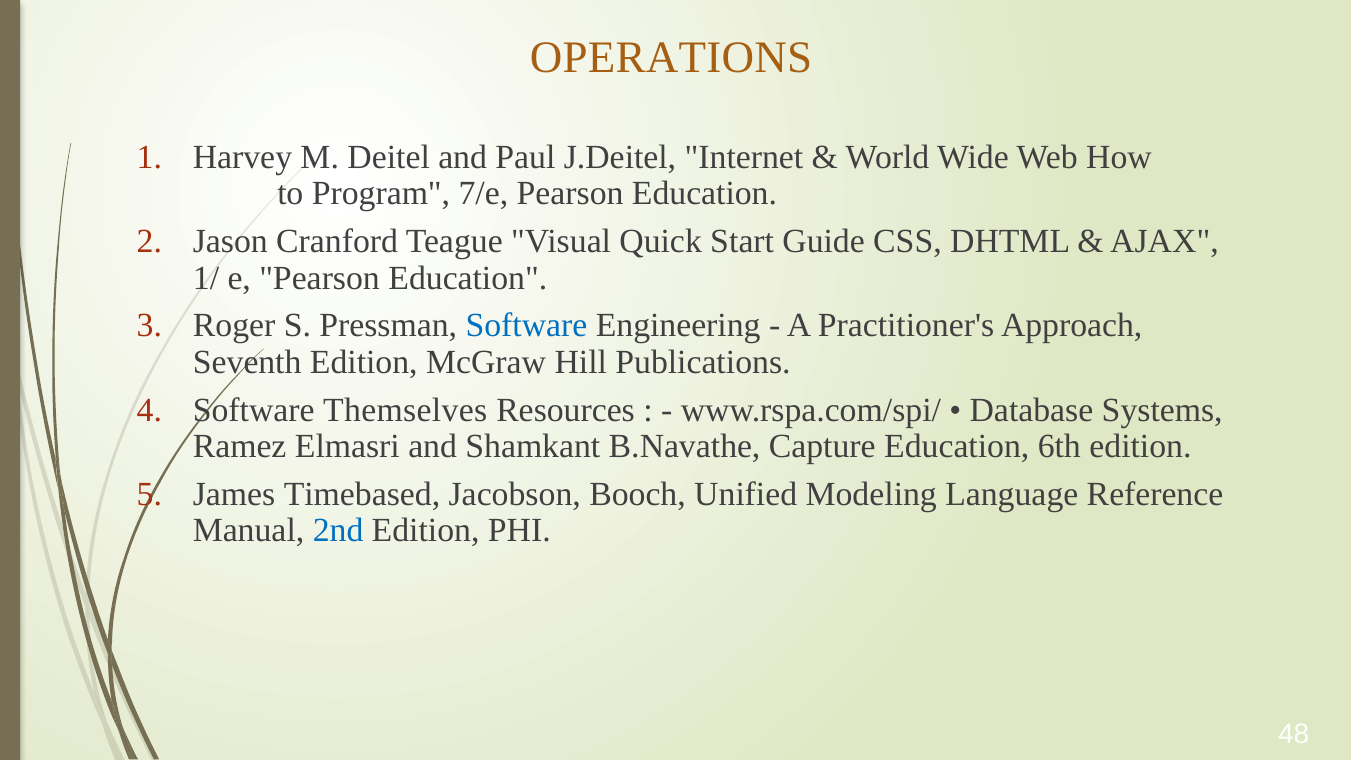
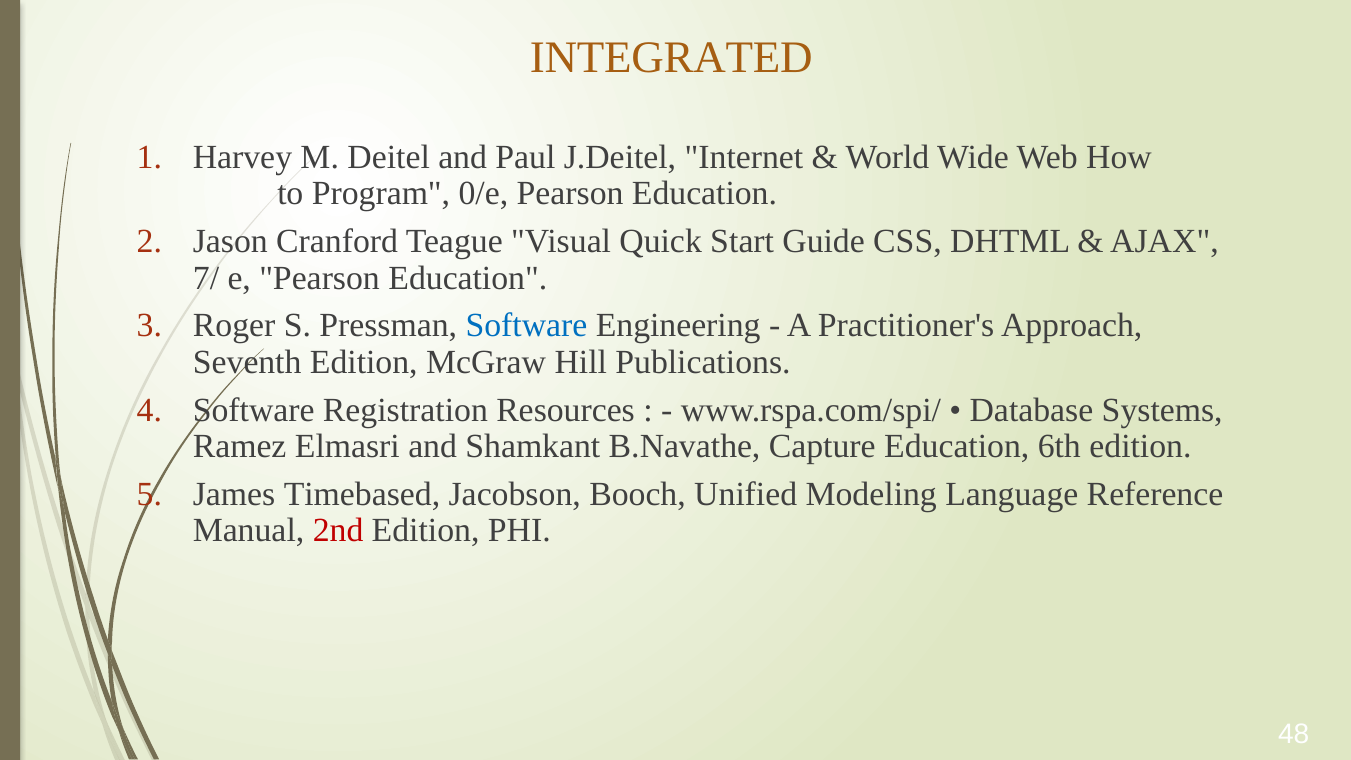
OPERATIONS: OPERATIONS -> INTEGRATED (671, 58)
7/e: 7/e -> 0/e (483, 194)
1/: 1/ -> 7/ (206, 278)
Themselves: Themselves -> Registration (405, 410)
2nd colour: blue -> red (338, 531)
